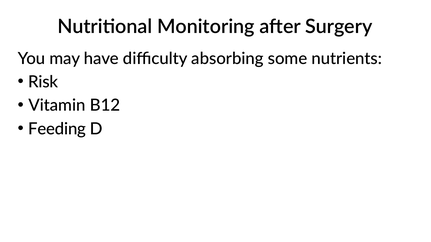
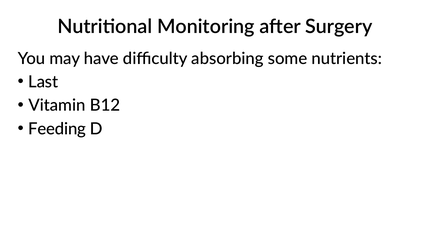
Risk: Risk -> Last (43, 82)
